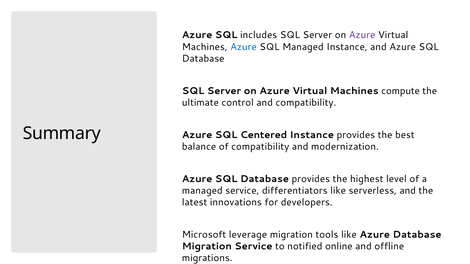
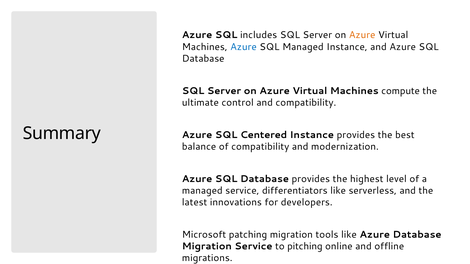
Azure colour: purple -> orange (362, 35)
leverage: leverage -> patching (248, 235)
notified: notified -> pitching (305, 247)
